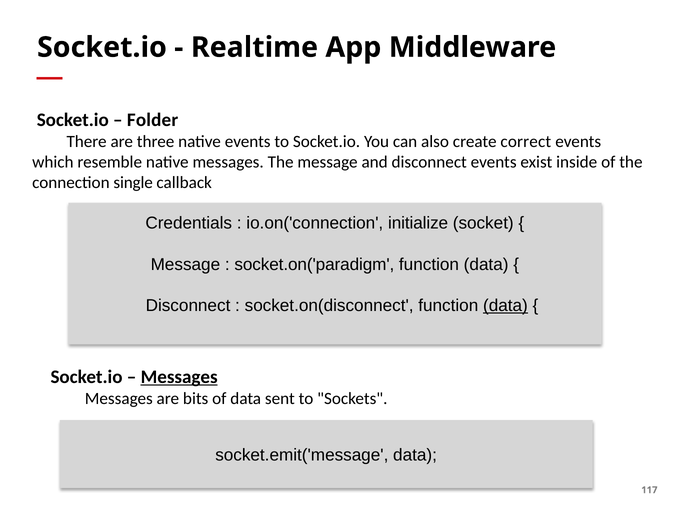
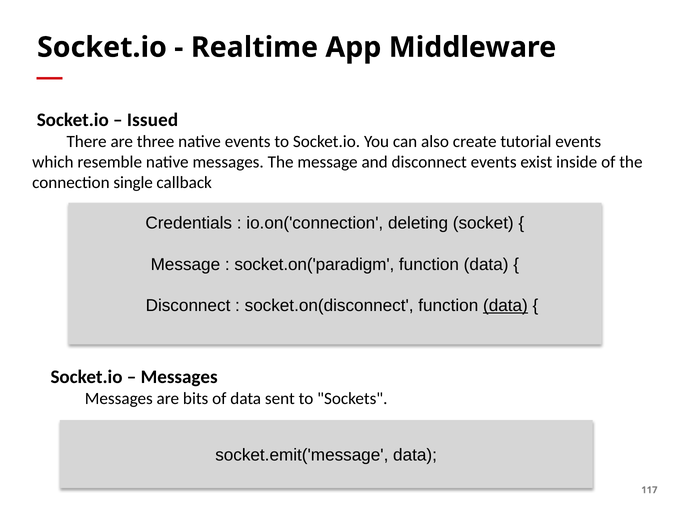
Folder: Folder -> Issued (153, 120)
correct: correct -> tutorial (526, 141)
initialize: initialize -> deleting (418, 223)
Messages underline: present -> none (179, 376)
